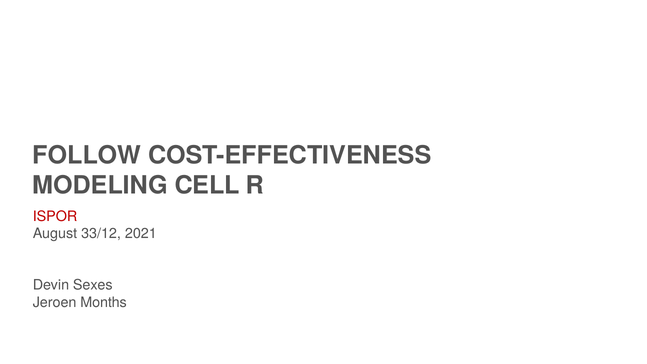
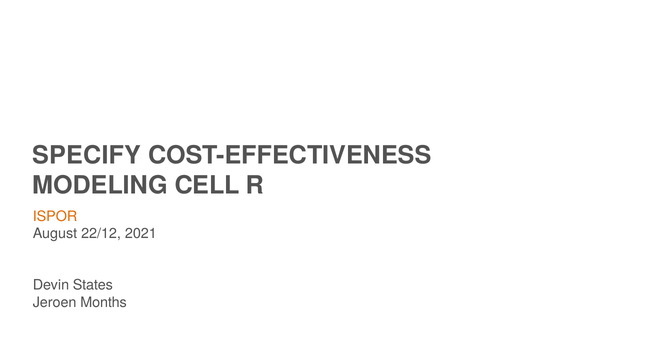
FOLLOW: FOLLOW -> SPECIFY (87, 156)
ISPOR colour: red -> orange (55, 216)
33/12: 33/12 -> 22/12 (101, 234)
Sexes: Sexes -> States (93, 285)
